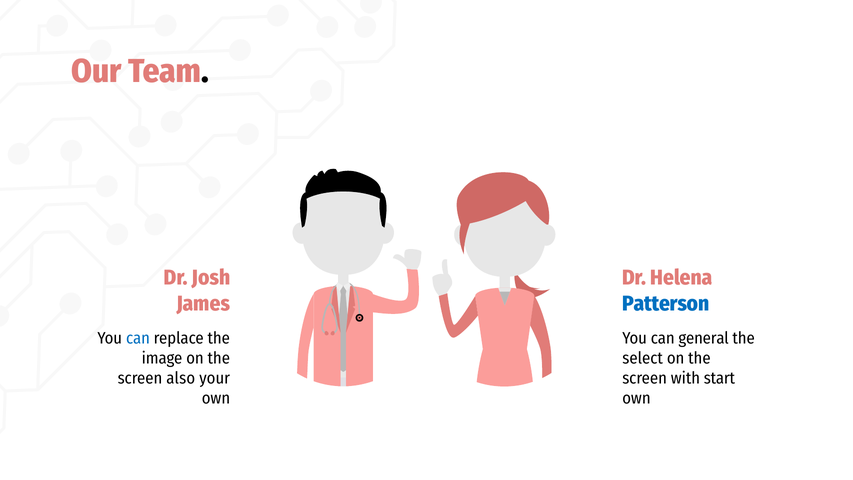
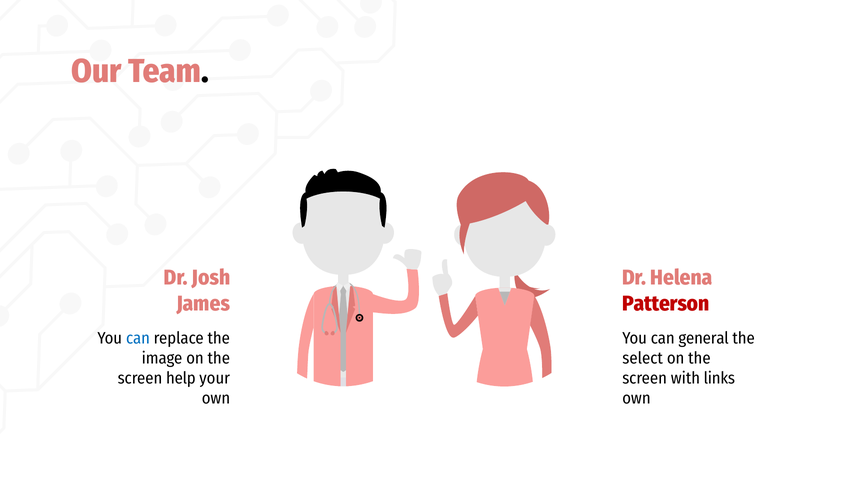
Patterson colour: blue -> red (666, 303)
also: also -> help (181, 378)
start: start -> links (719, 378)
